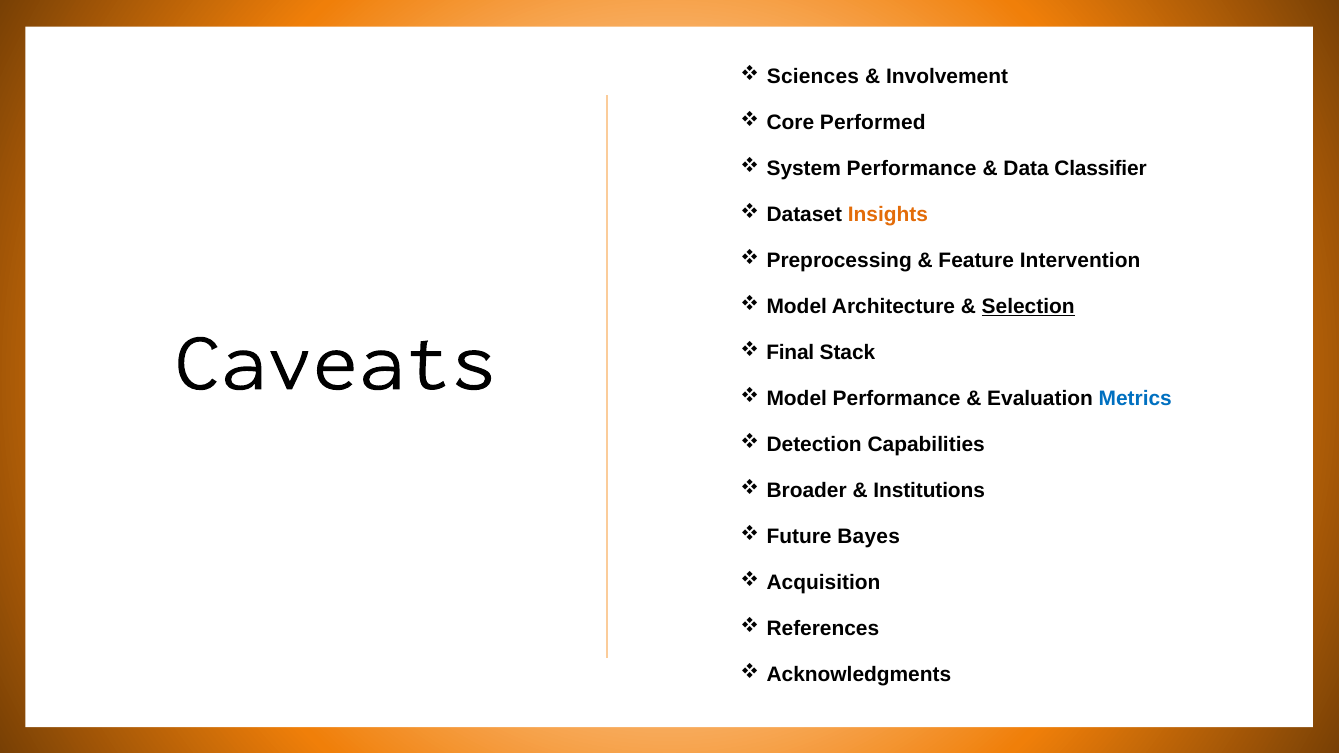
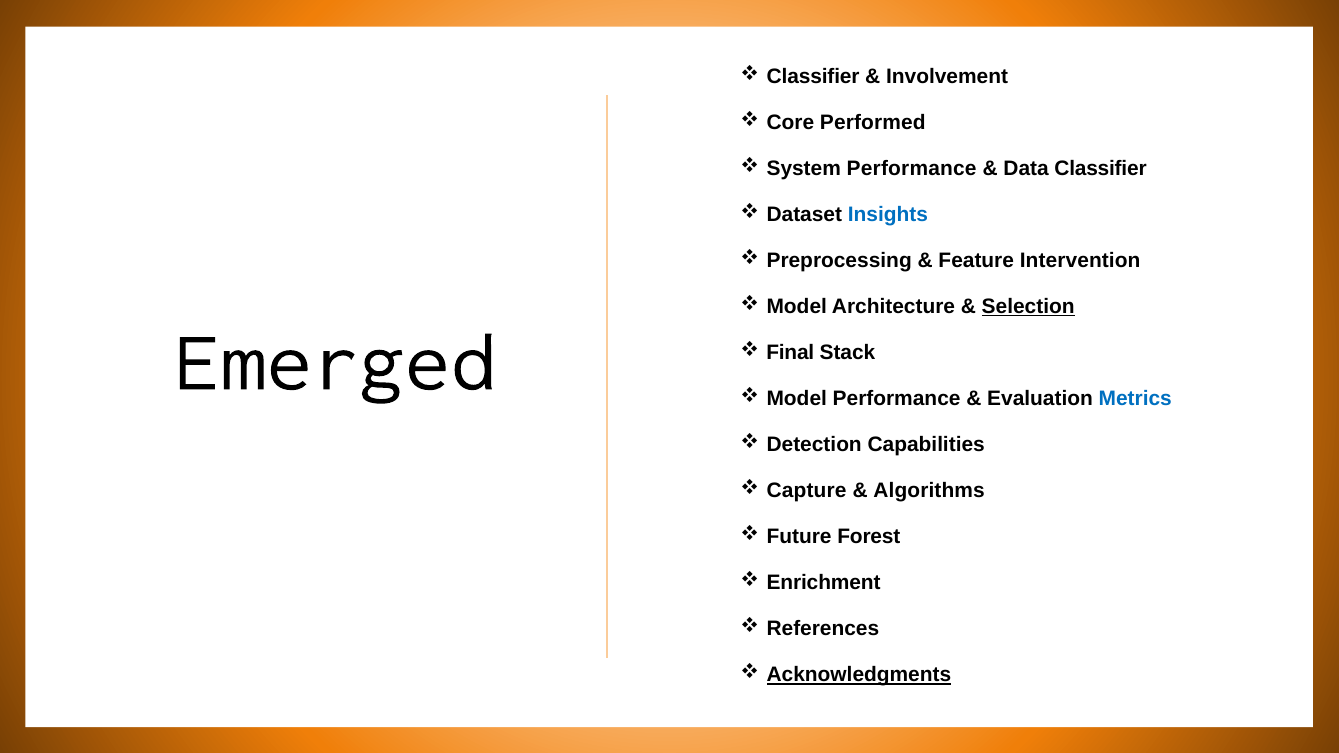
Sciences: Sciences -> Classifier (813, 77)
Insights colour: orange -> blue (888, 215)
Caveats: Caveats -> Emerged (336, 362)
Broader: Broader -> Capture (807, 491)
Institutions: Institutions -> Algorithms (929, 491)
Bayes: Bayes -> Forest (869, 537)
Acquisition: Acquisition -> Enrichment (824, 583)
Acknowledgments underline: none -> present (859, 675)
